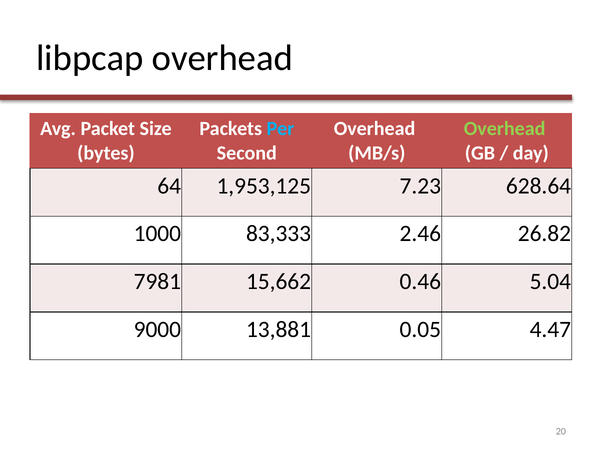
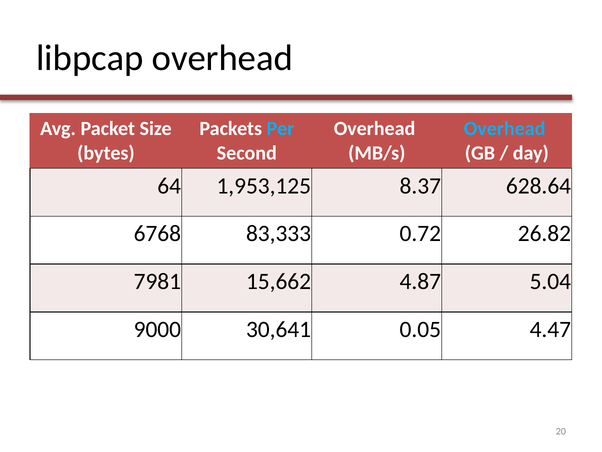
Overhead colour: light green -> light blue (505, 129)
7.23: 7.23 -> 8.37 (420, 186)
1000: 1000 -> 6768 (157, 233)
2.46: 2.46 -> 0.72 (420, 233)
0.46: 0.46 -> 4.87 (420, 281)
13,881: 13,881 -> 30,641 (279, 329)
